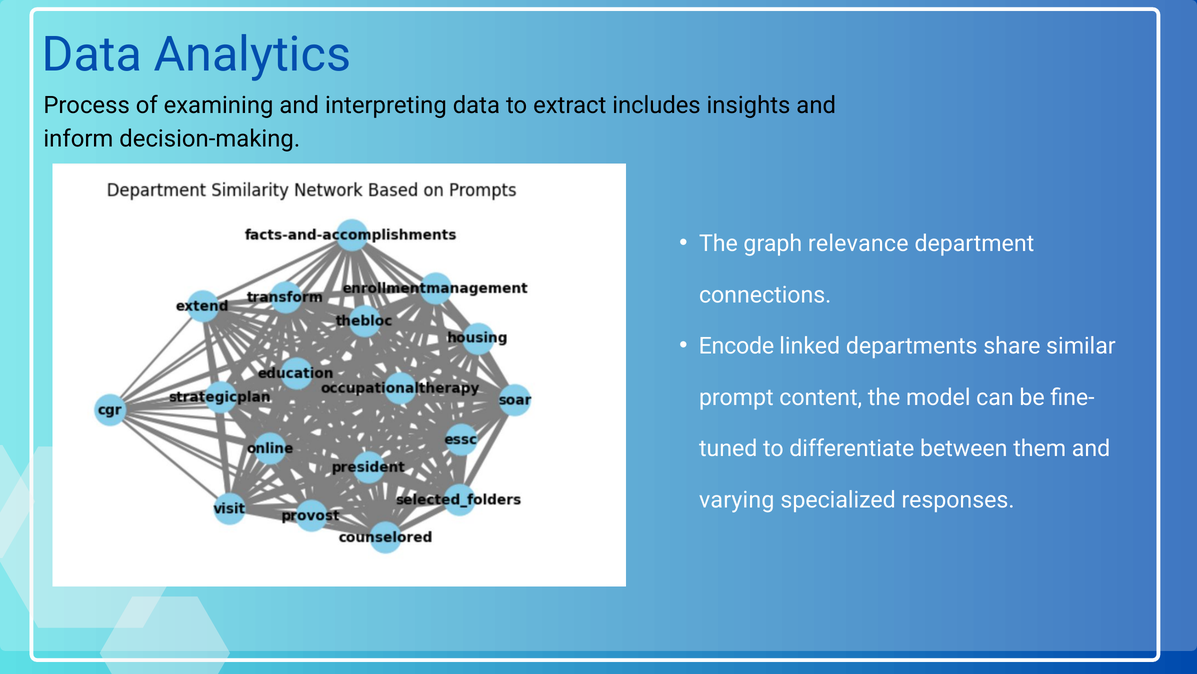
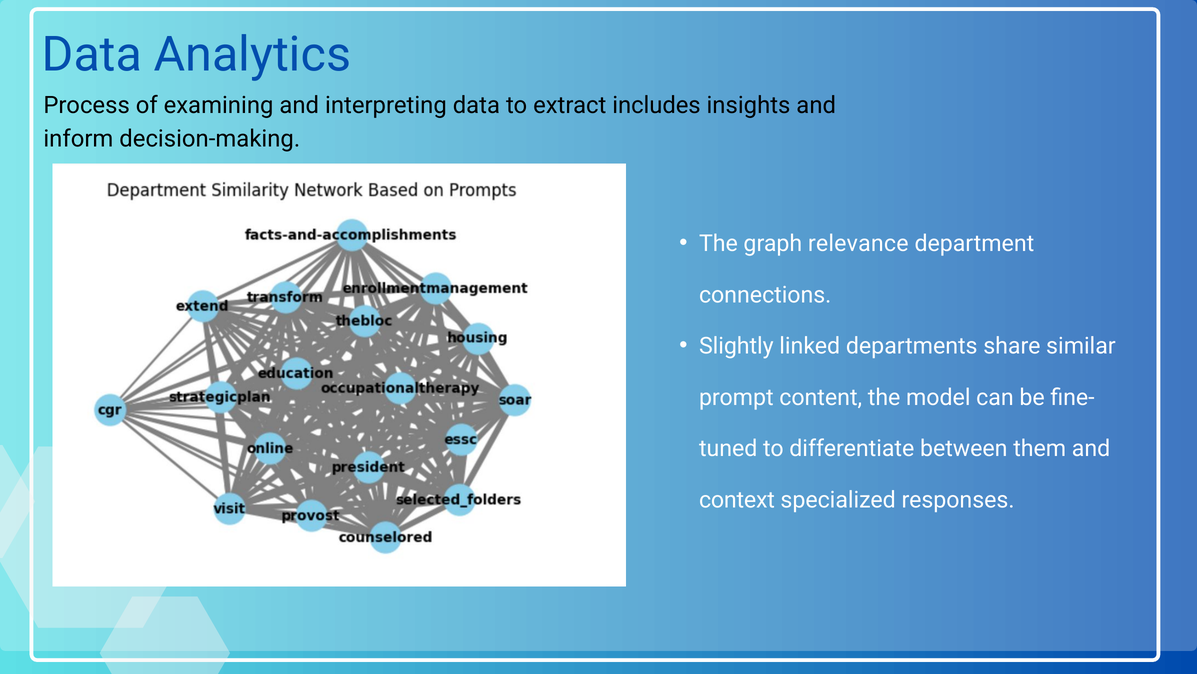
Encode: Encode -> Slightly (736, 346)
varying: varying -> context (737, 500)
